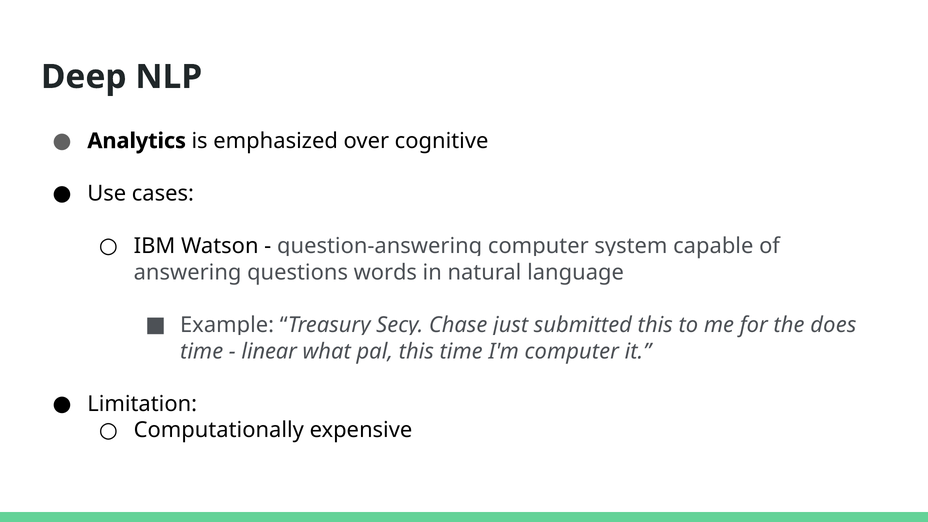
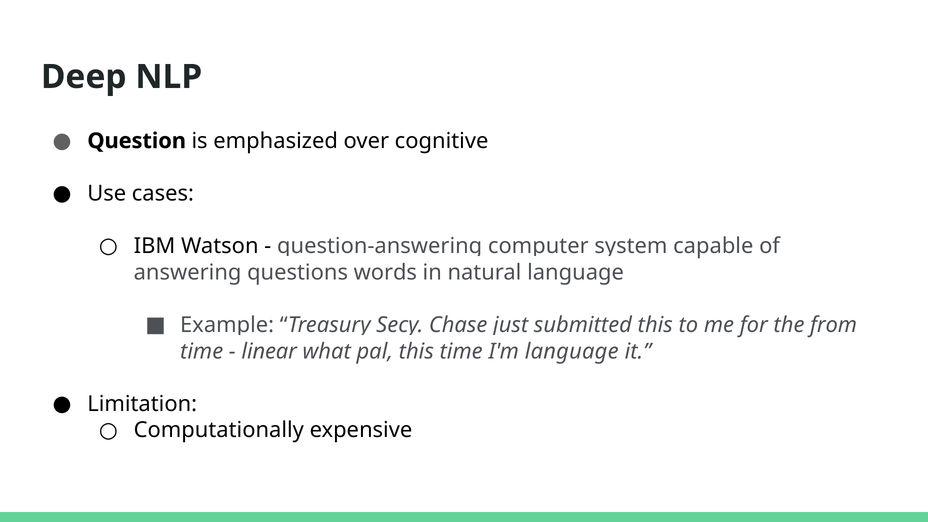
Analytics: Analytics -> Question (137, 141)
does: does -> from (834, 325)
I'm computer: computer -> language (572, 351)
